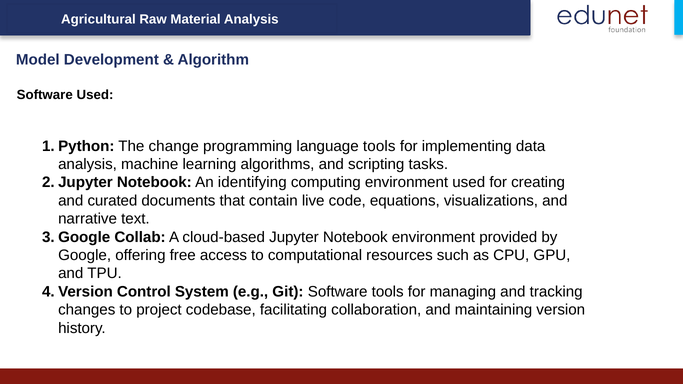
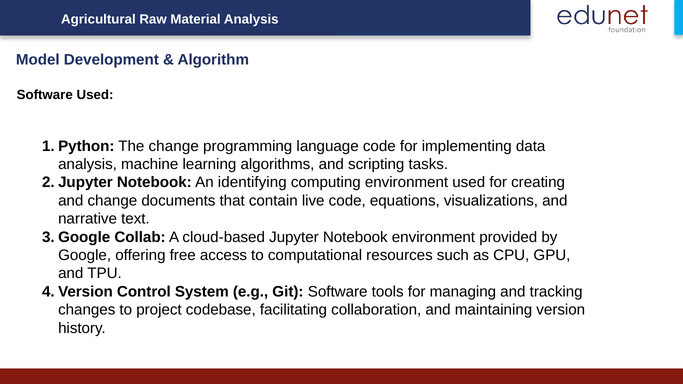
language tools: tools -> code (379, 146)
and curated: curated -> change (112, 201)
